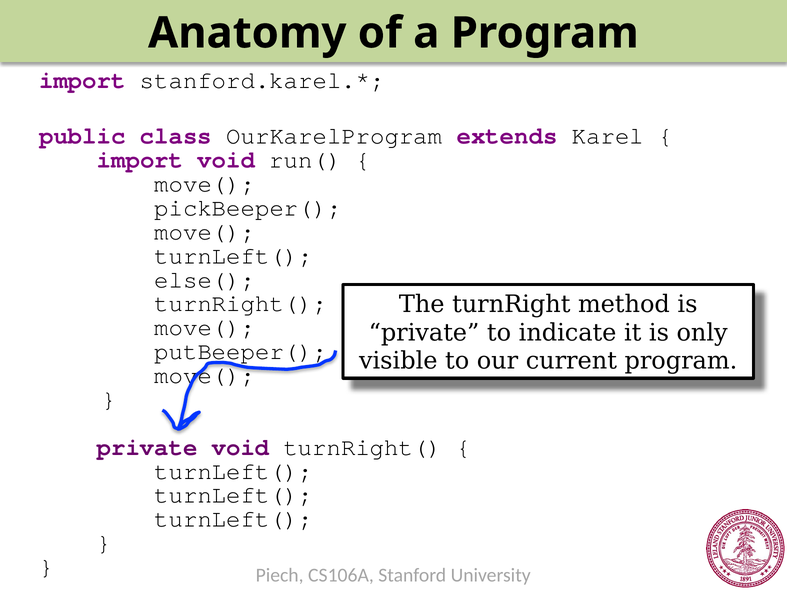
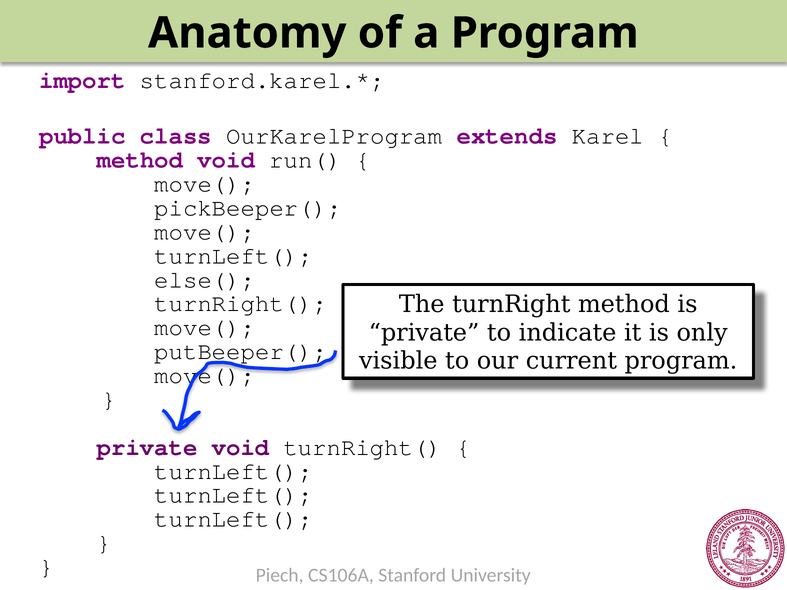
import: import -> method (140, 160)
